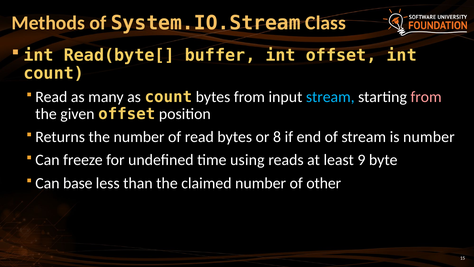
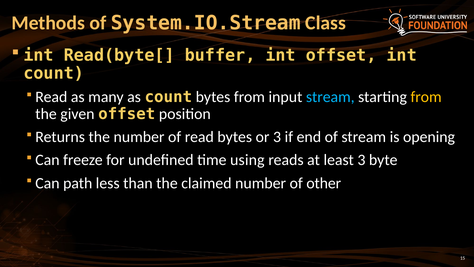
from colour: pink -> yellow (426, 97)
or 8: 8 -> 3 (277, 137)
is number: number -> opening (429, 137)
least 9: 9 -> 3 (361, 160)
base: base -> path (78, 183)
